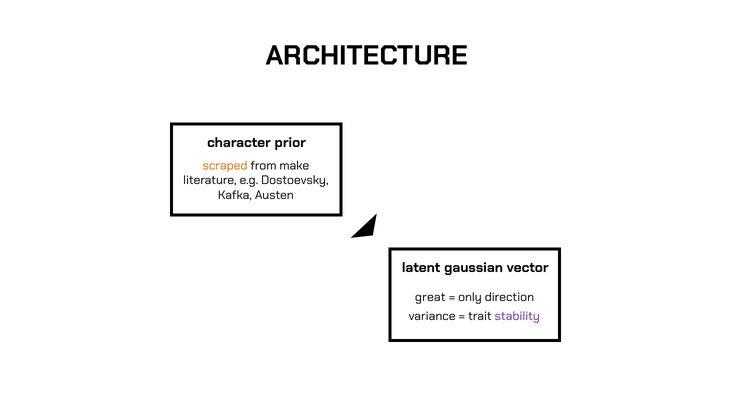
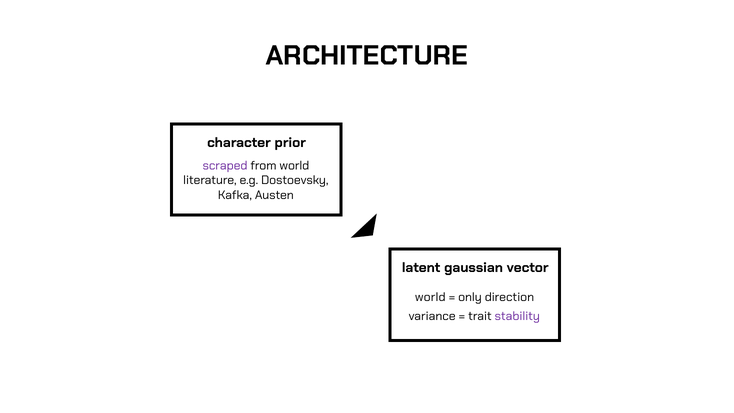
scraped colour: orange -> purple (225, 166)
from make: make -> world (294, 166)
great: great -> world (430, 297)
